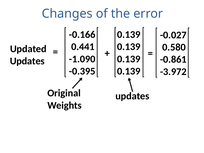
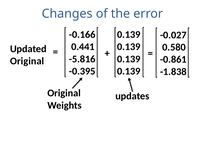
-1.090: -1.090 -> -5.816 (82, 59)
Updates: Updates -> Original (27, 61)
-3.972: -3.972 -> -1.838 (173, 72)
